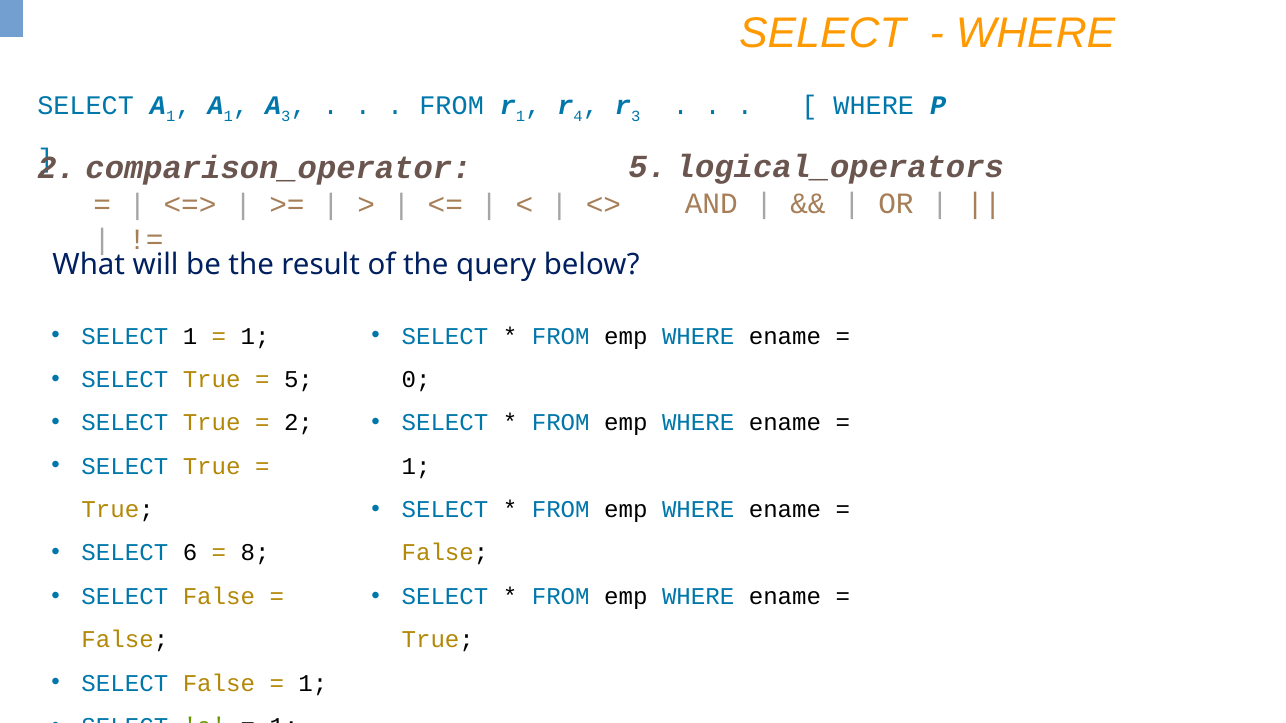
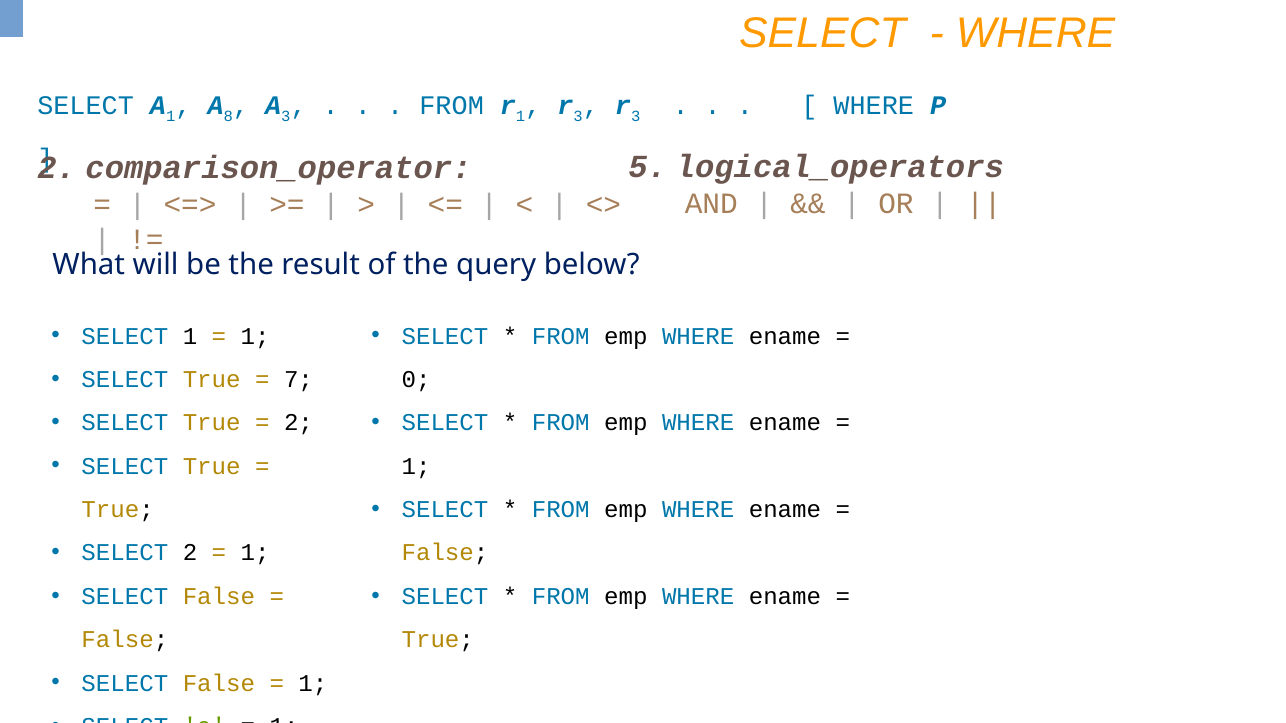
1: 1 -> 8 (228, 117)
4: 4 -> 3 (578, 117)
5: 5 -> 7 (298, 380)
SELECT 6: 6 -> 2 (190, 553)
8: 8 -> 1 (255, 553)
